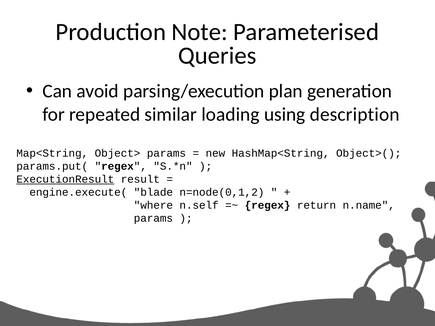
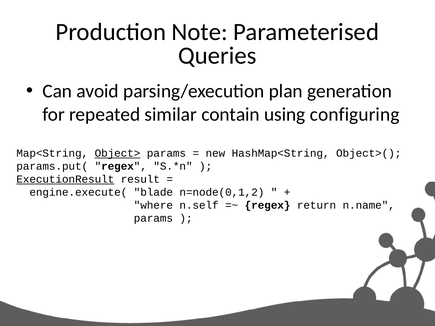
loading: loading -> contain (231, 114)
description: description -> configuring (355, 114)
Object> underline: none -> present (118, 153)
